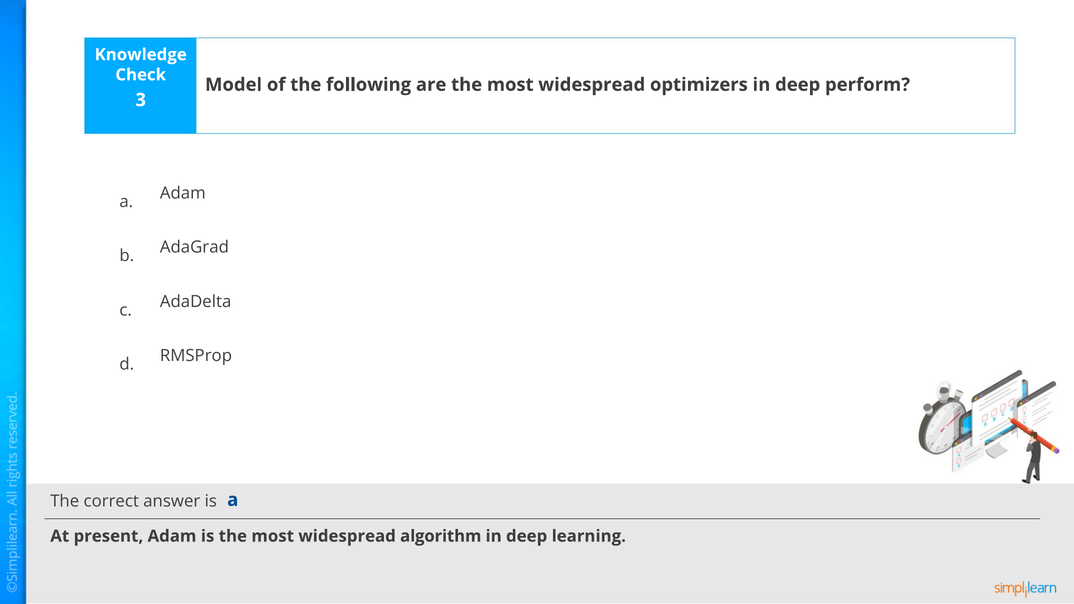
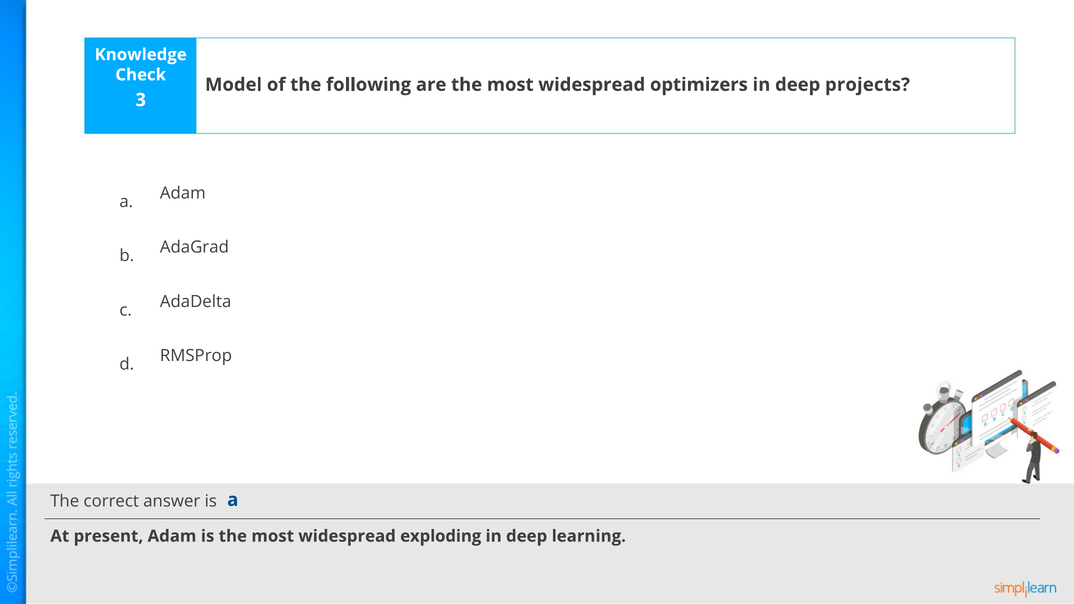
perform: perform -> projects (867, 85)
algorithm: algorithm -> exploding (441, 536)
